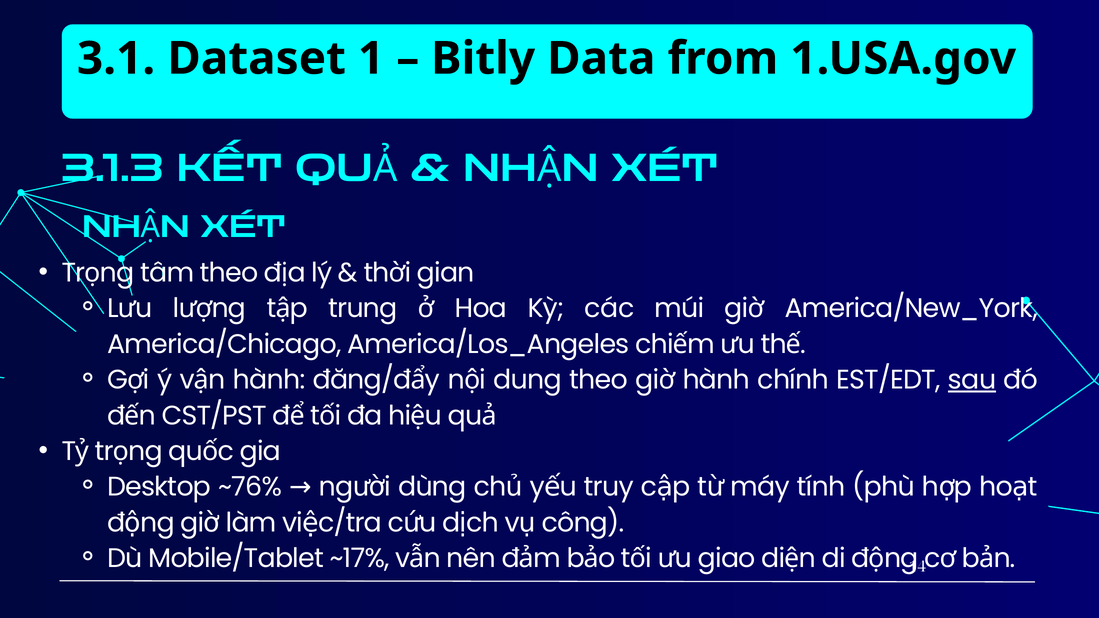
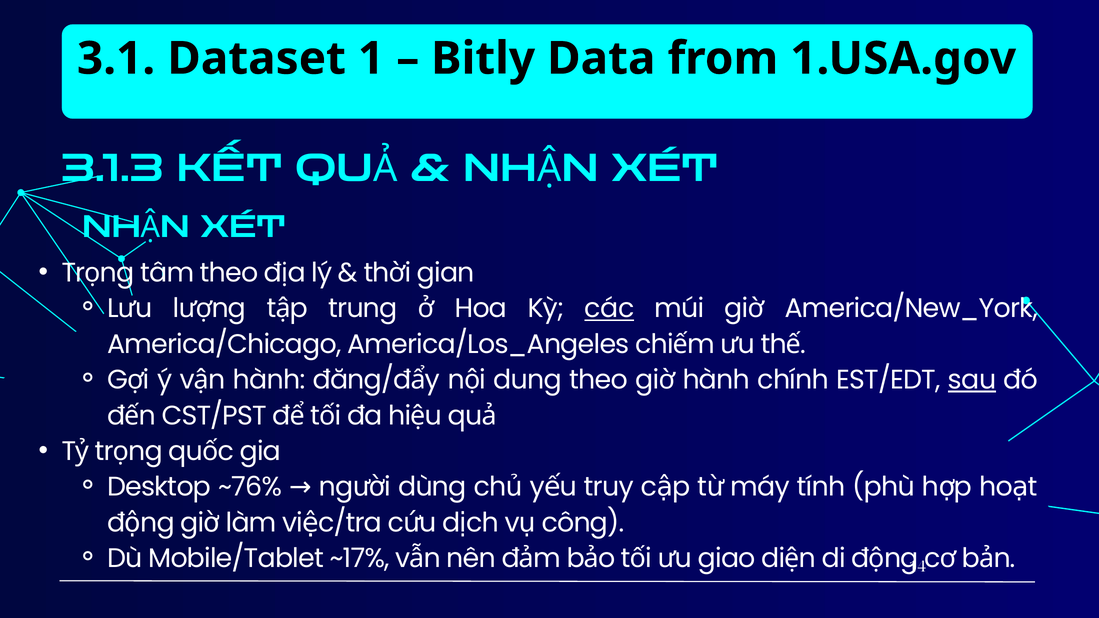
các underline: none -> present (609, 309)
